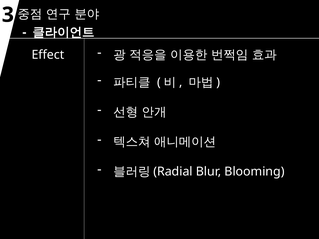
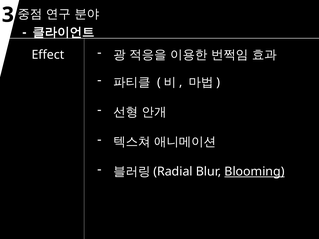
Blooming underline: none -> present (254, 172)
